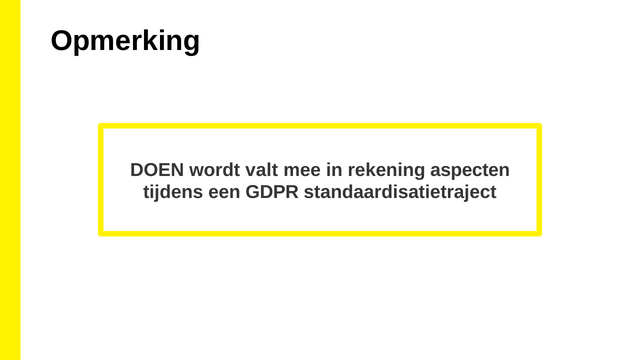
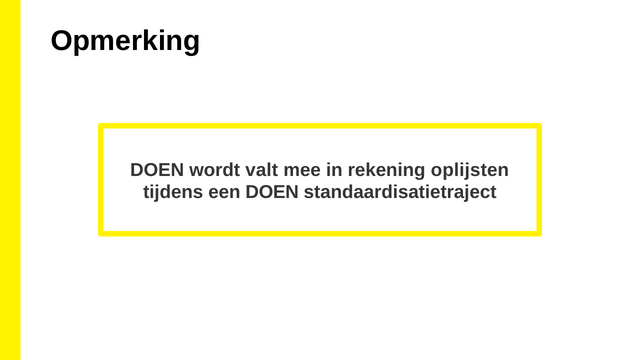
aspecten: aspecten -> oplijsten (470, 170)
een GDPR: GDPR -> DOEN (272, 192)
